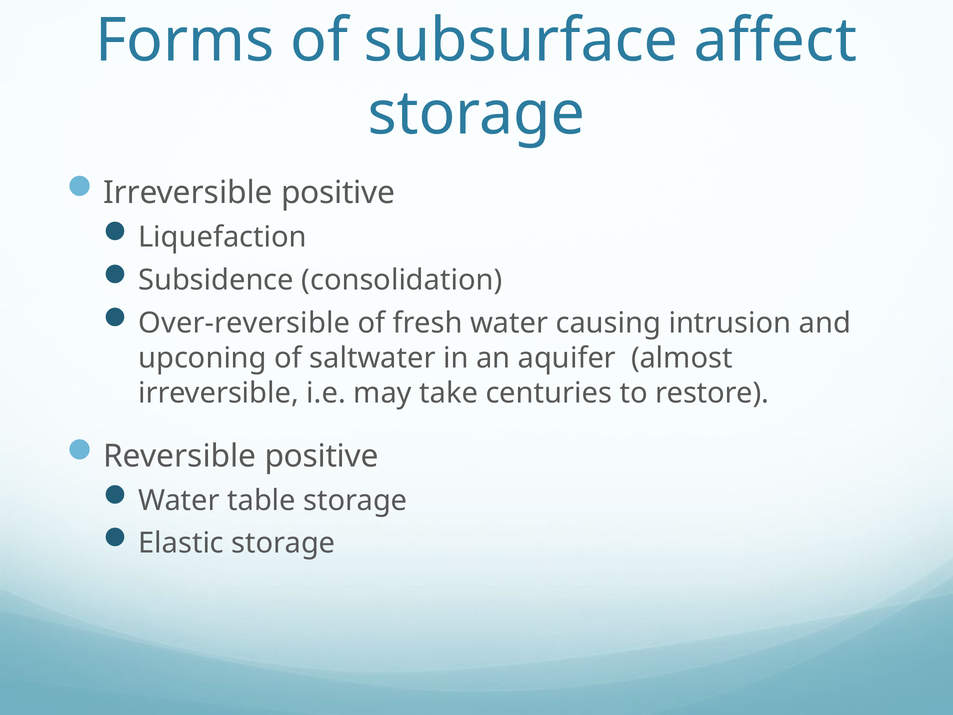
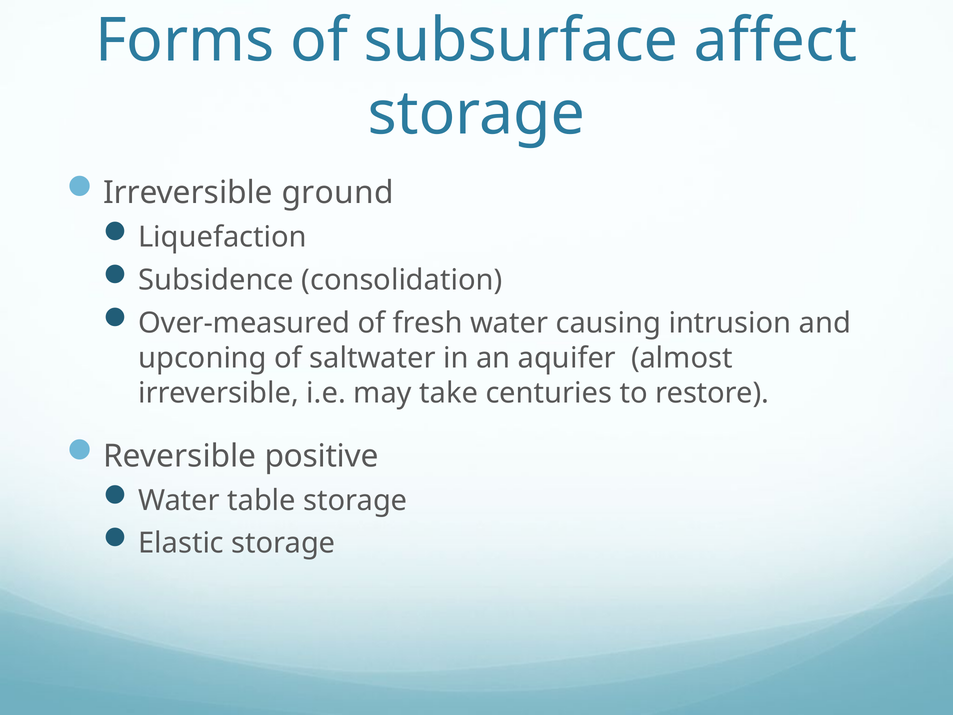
Irreversible positive: positive -> ground (338, 193)
Over-reversible: Over-reversible -> Over-measured (244, 323)
